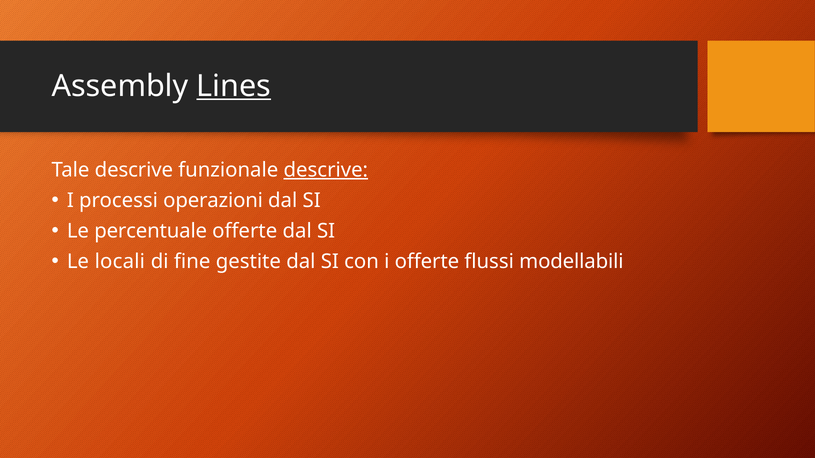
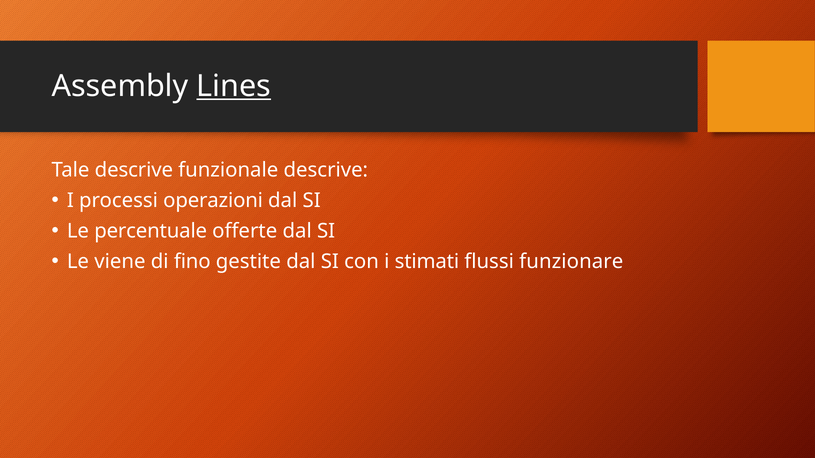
descrive underline: present -> none (326, 170)
locali: locali -> viene (120, 262)
fine: fine -> fino (192, 262)
i offerte: offerte -> stimati (427, 262)
modellabili: modellabili -> funzionare (571, 262)
